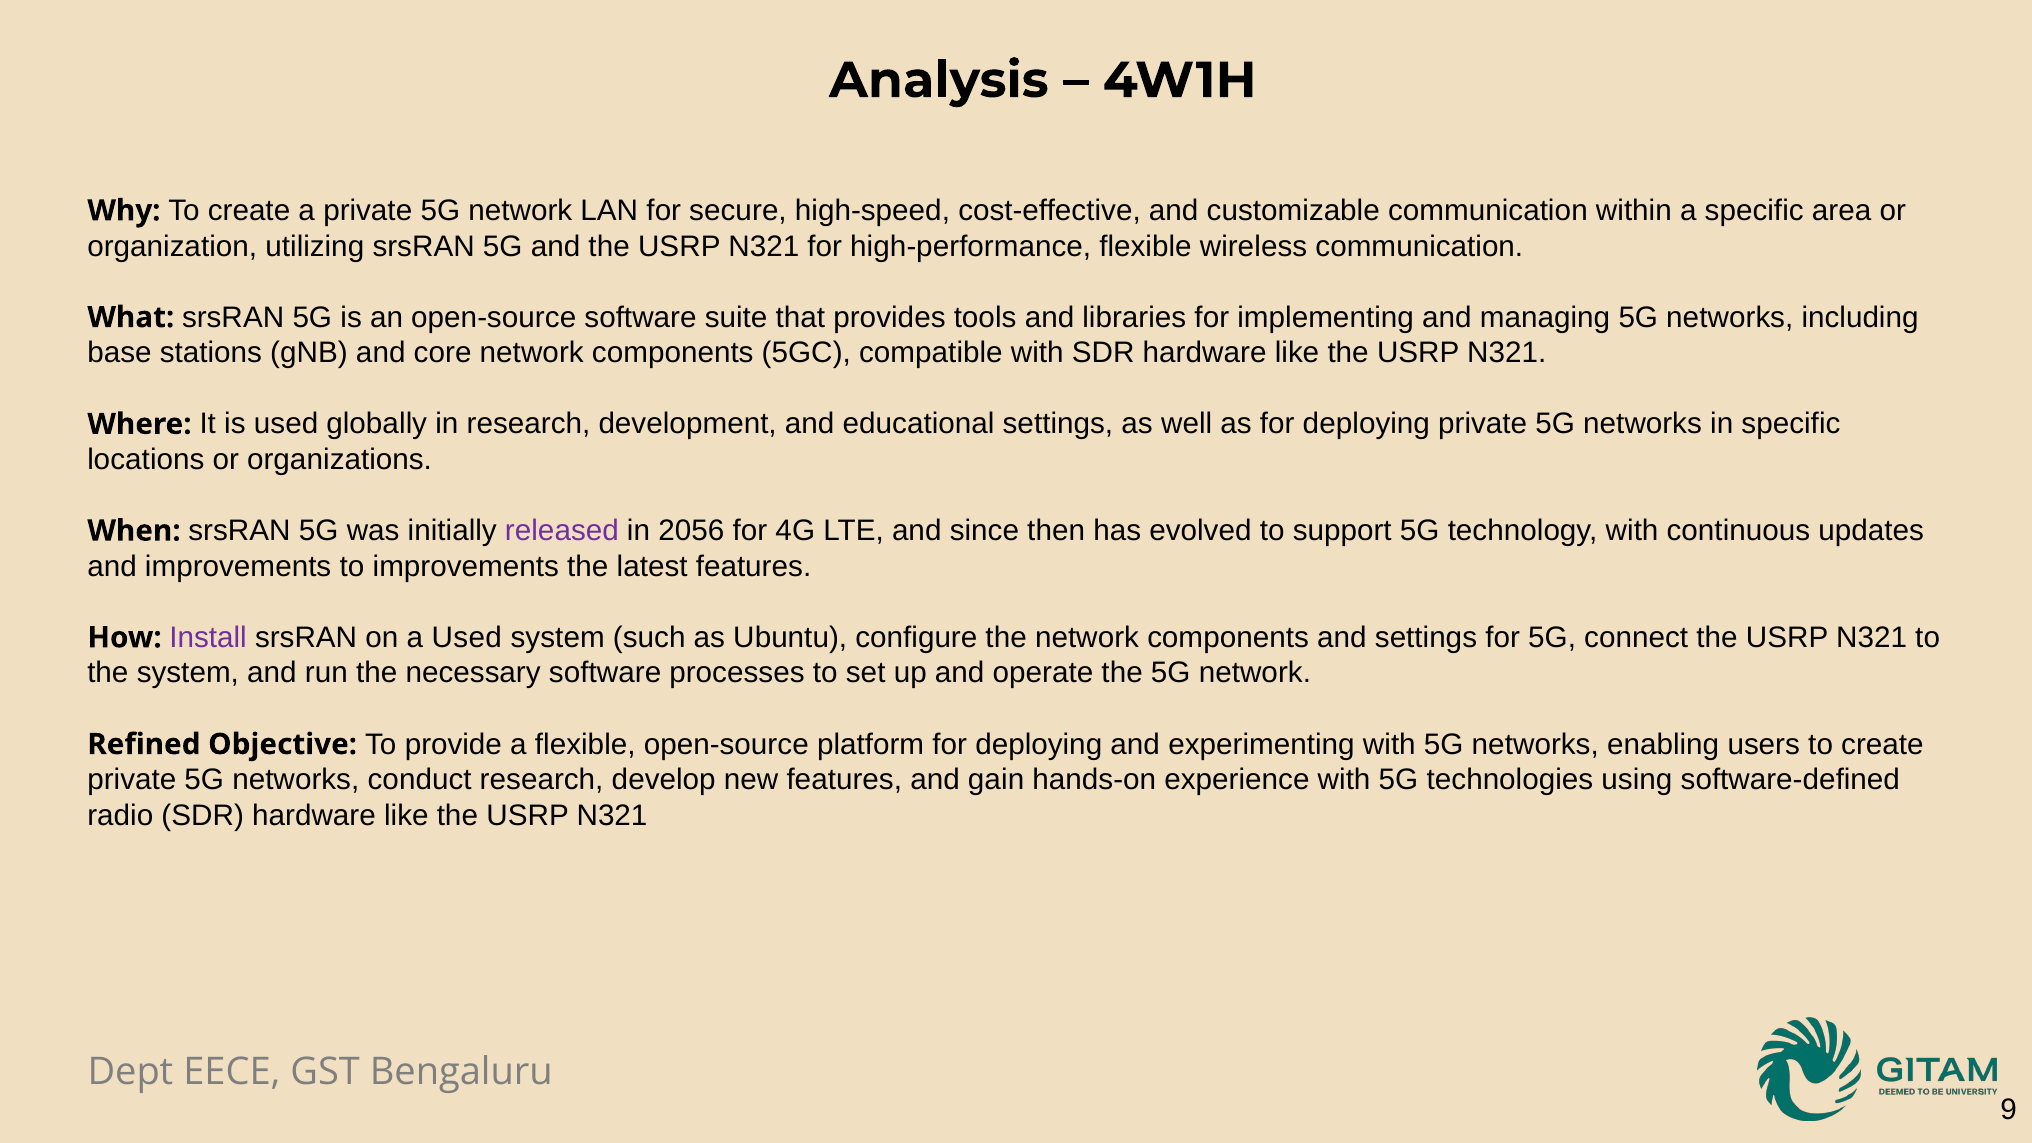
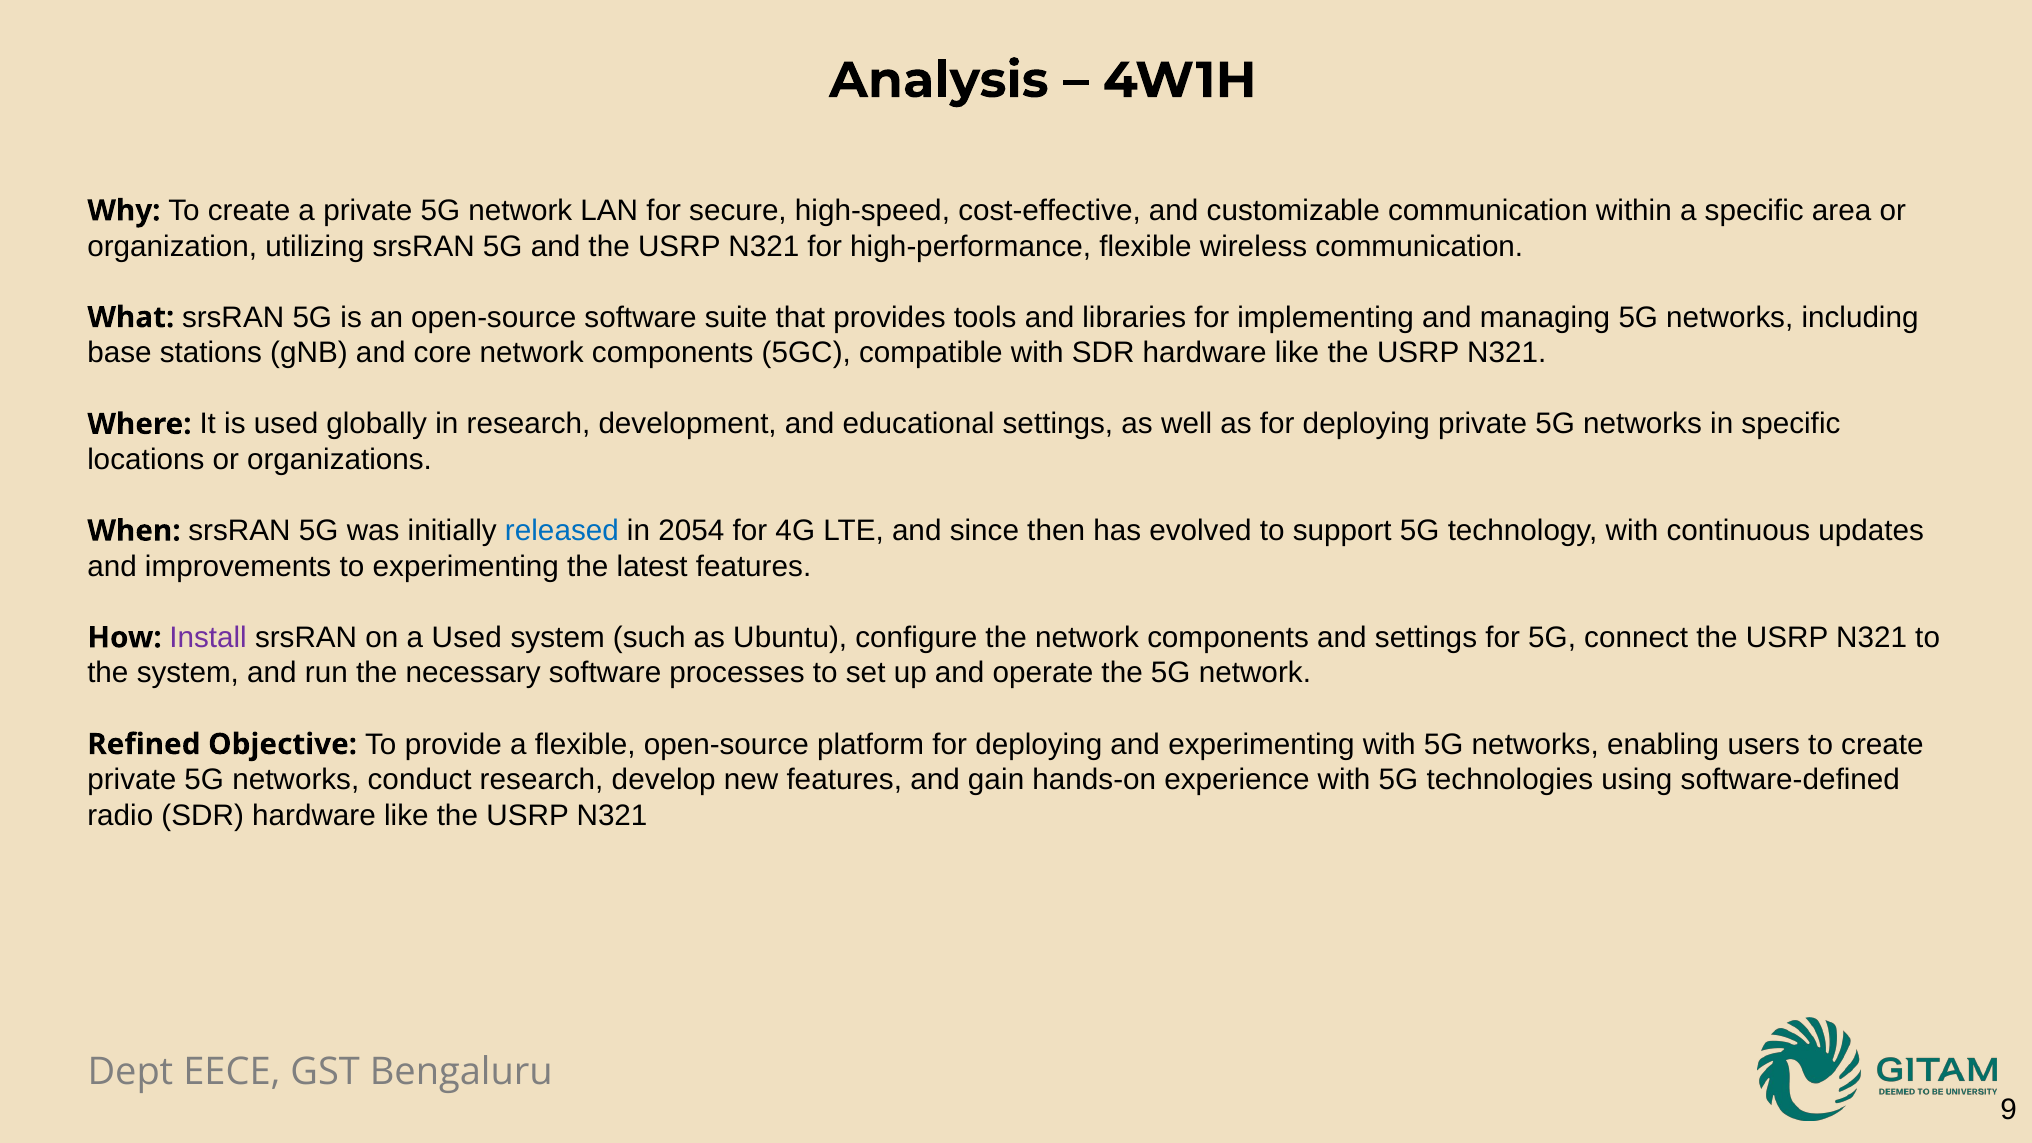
released colour: purple -> blue (562, 531)
2056: 2056 -> 2054 (691, 531)
to improvements: improvements -> experimenting (466, 566)
